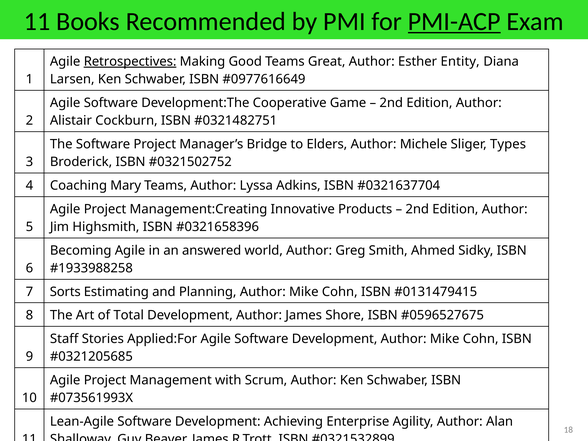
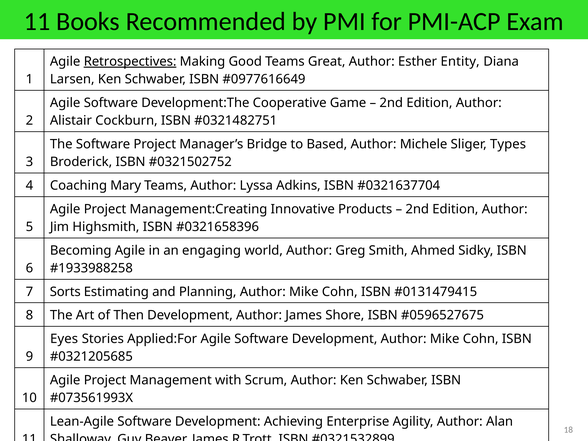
PMI-ACP underline: present -> none (454, 21)
Elders: Elders -> Based (327, 144)
answered: answered -> engaging (212, 250)
Total: Total -> Then (129, 315)
Staff: Staff -> Eyes (64, 339)
